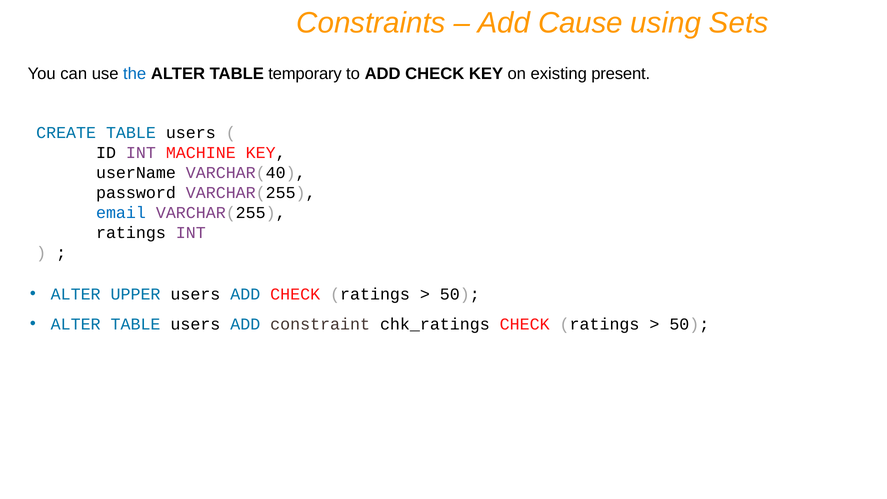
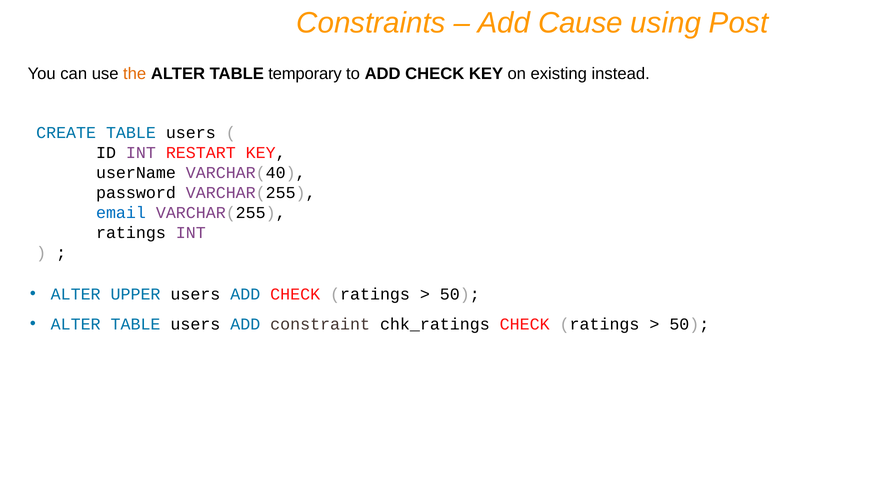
Sets: Sets -> Post (739, 23)
the colour: blue -> orange (135, 74)
present: present -> instead (621, 74)
MACHINE: MACHINE -> RESTART (201, 153)
